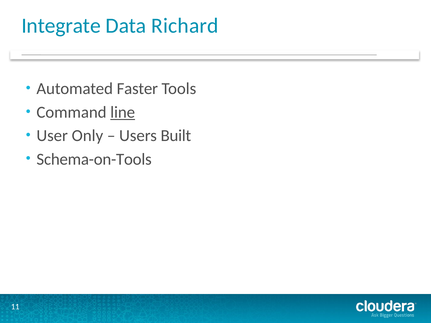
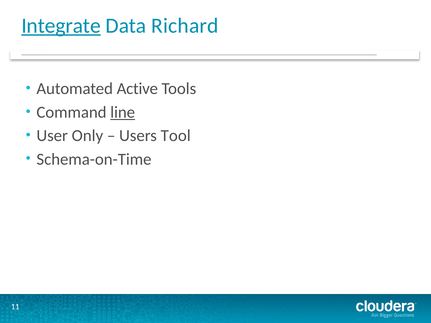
Integrate underline: none -> present (61, 26)
Faster: Faster -> Active (137, 89)
Built: Built -> Tool (176, 136)
Schema-on-Tools: Schema-on-Tools -> Schema-on-Time (94, 159)
